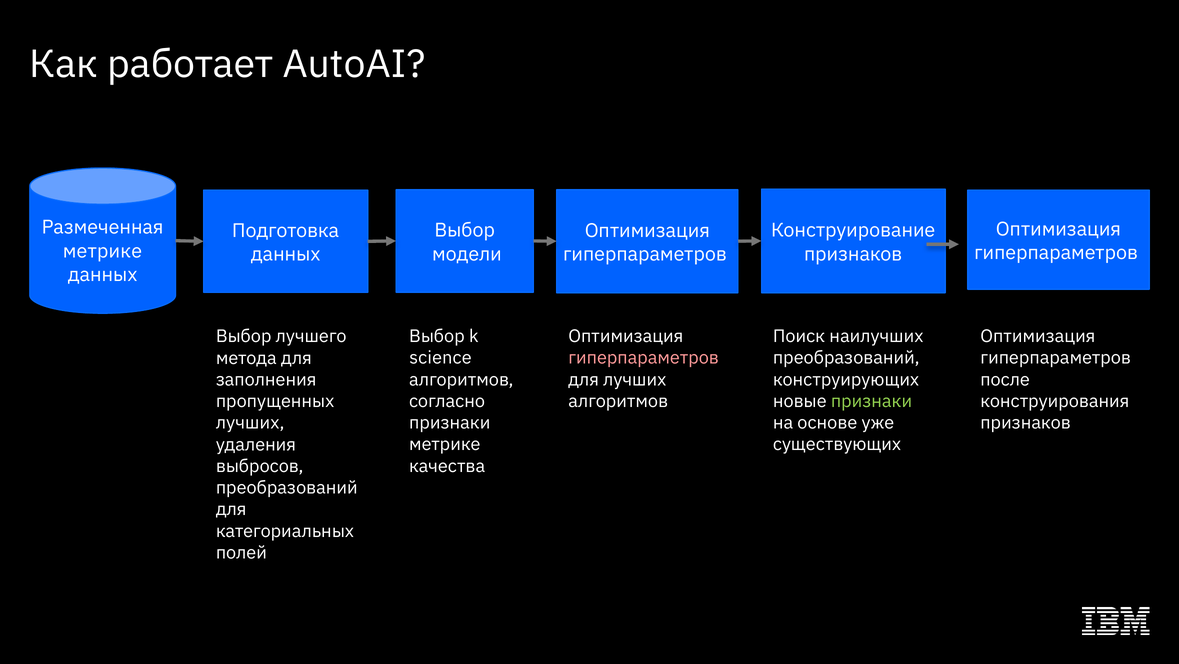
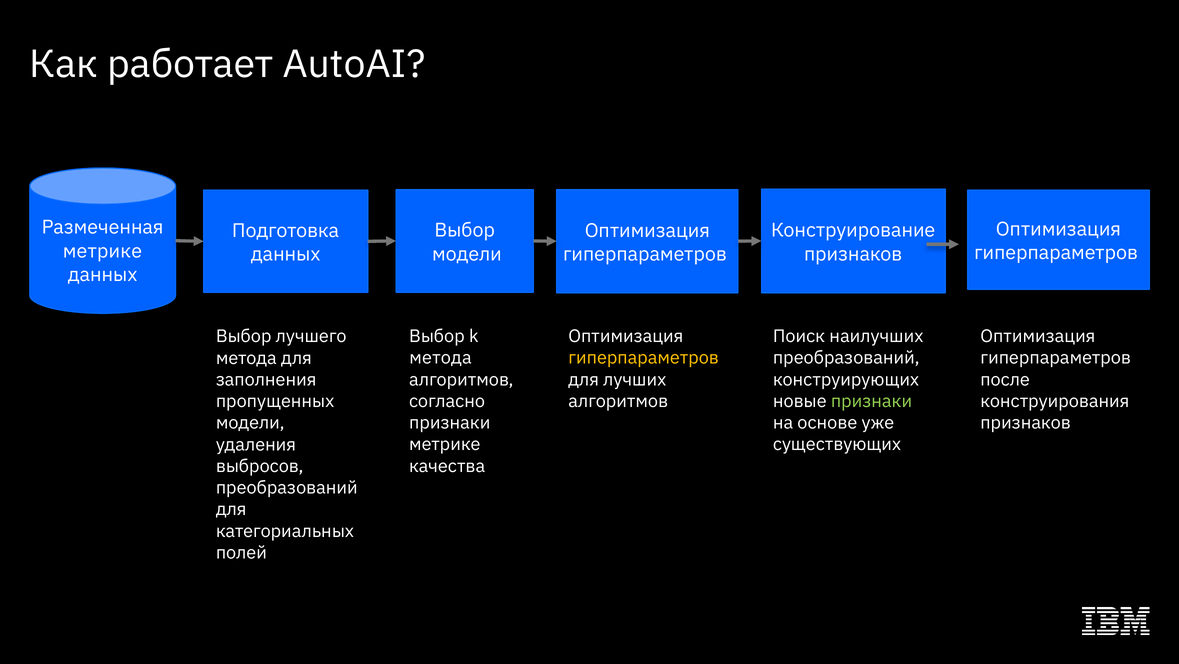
science: science -> метода (440, 358)
гиперпараметров colour: pink -> yellow (644, 358)
лучших: лучших -> модели (250, 423)
